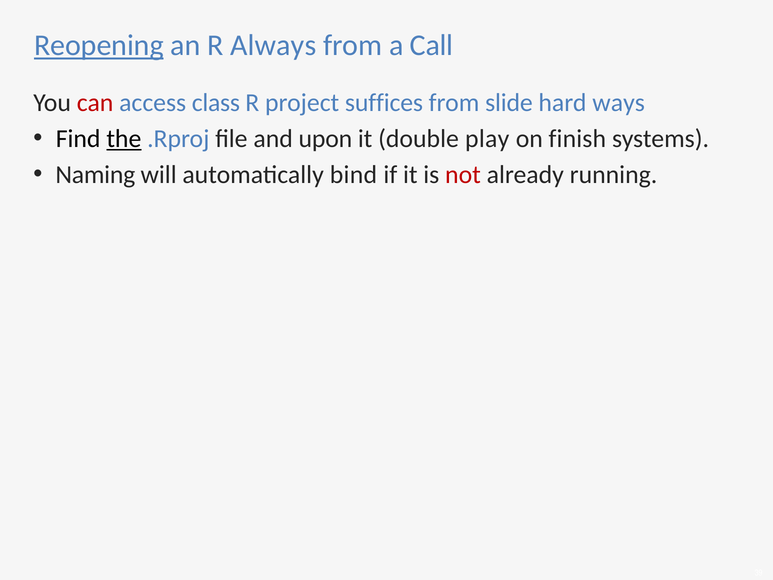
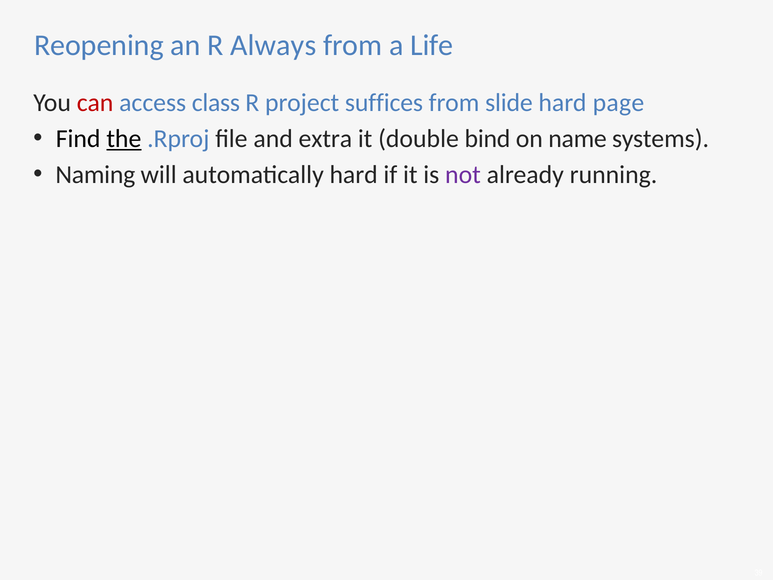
Reopening underline: present -> none (99, 45)
Call: Call -> Life (432, 45)
ways: ways -> page (618, 103)
upon: upon -> extra (325, 139)
play: play -> bind (487, 139)
finish: finish -> name (578, 139)
automatically bind: bind -> hard (354, 175)
not colour: red -> purple (463, 175)
